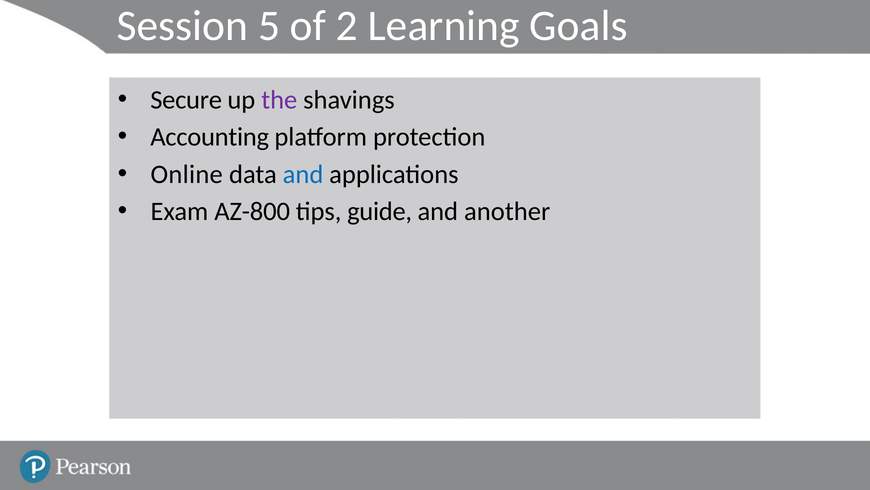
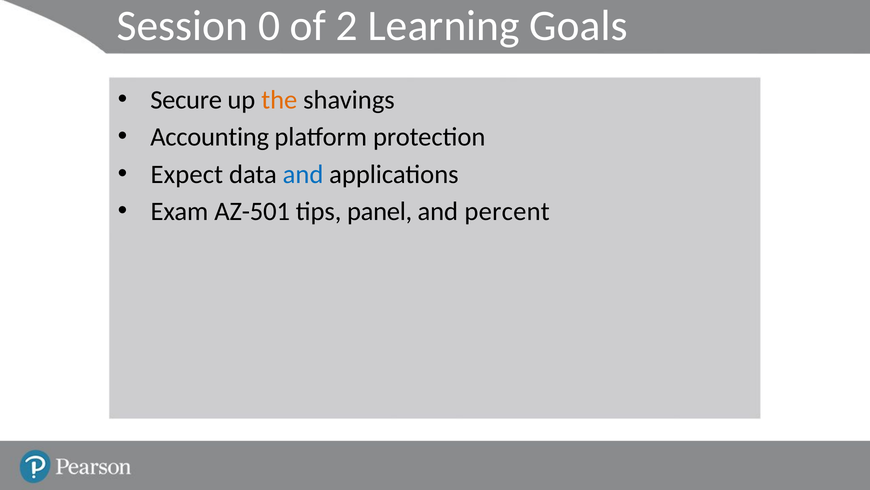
5: 5 -> 0 (269, 26)
the colour: purple -> orange (279, 100)
Online: Online -> Expect (187, 174)
AZ-800: AZ-800 -> AZ-501 (252, 211)
guide: guide -> panel (380, 211)
another: another -> percent (507, 211)
